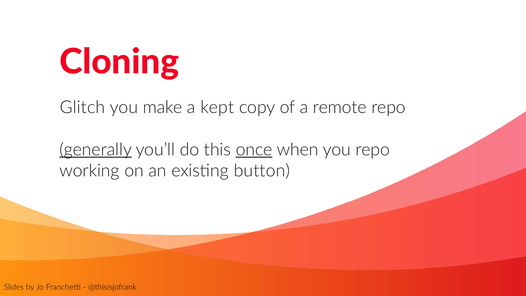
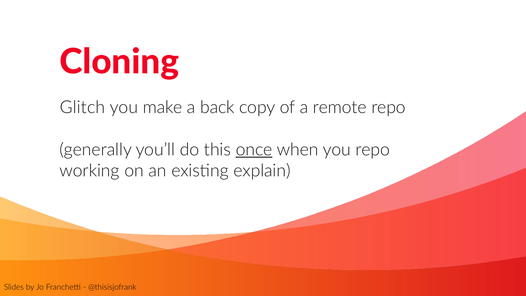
kept: kept -> back (217, 107)
generally underline: present -> none (96, 150)
button: button -> explain (262, 171)
